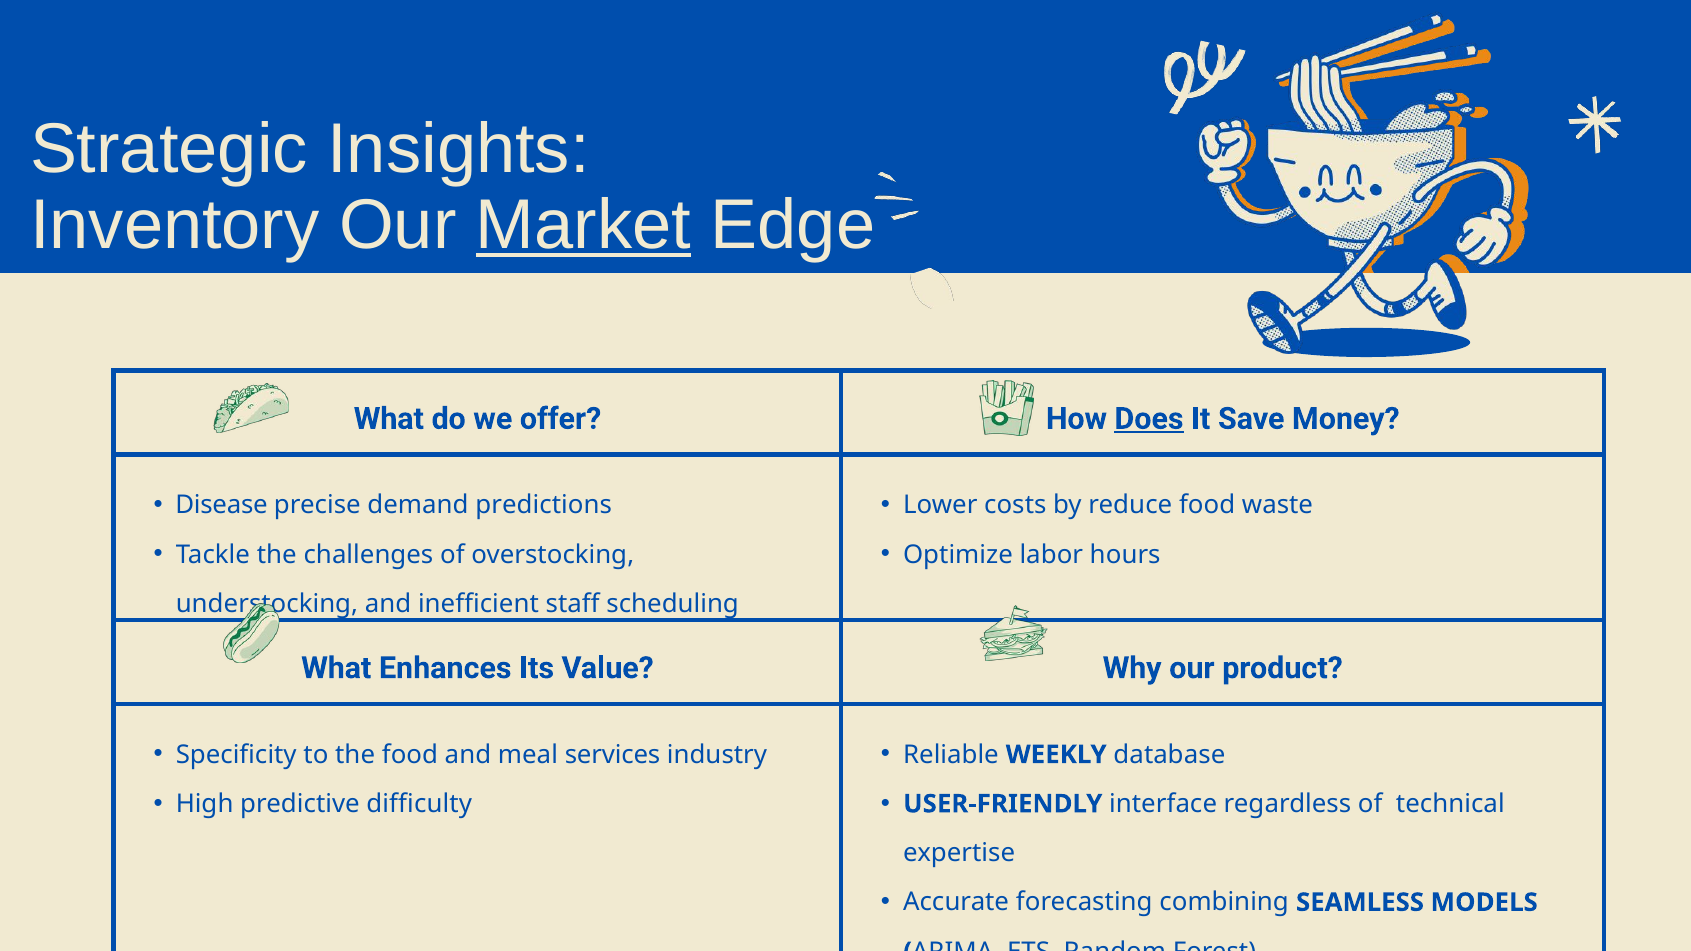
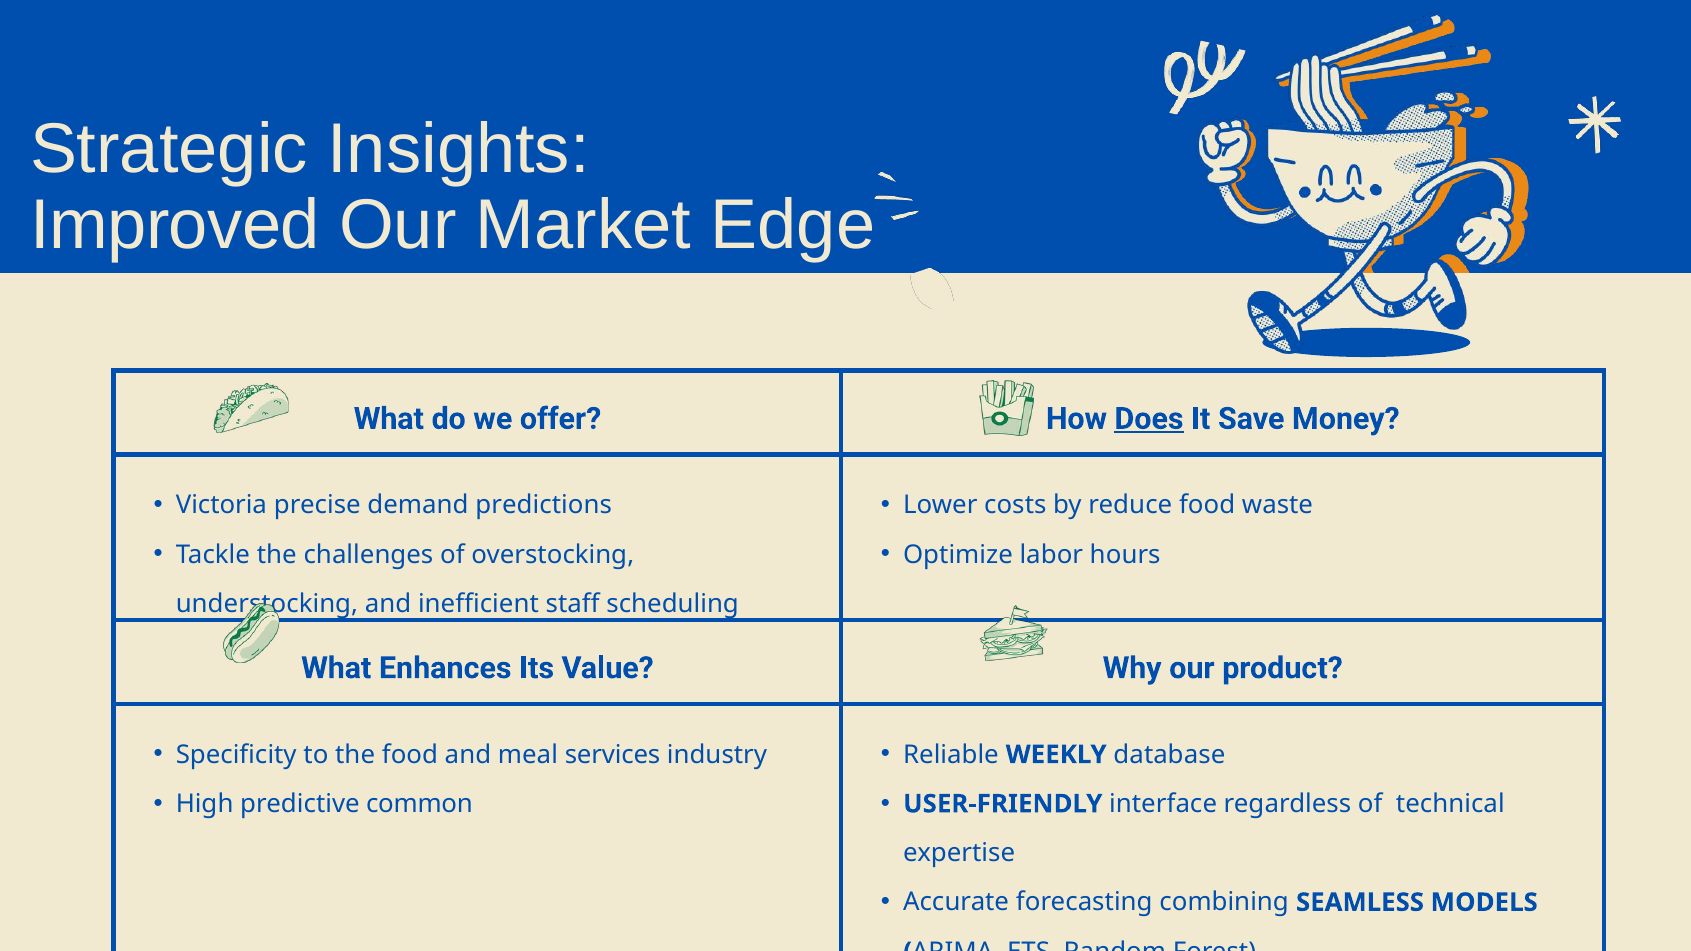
Inventory: Inventory -> Improved (175, 225)
Market underline: present -> none (584, 225)
Disease: Disease -> Victoria (221, 505)
difficulty: difficulty -> common (419, 804)
